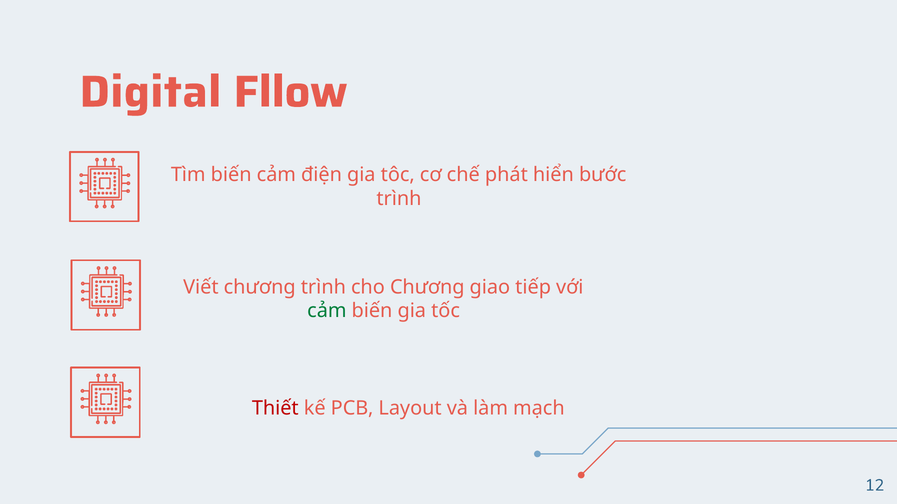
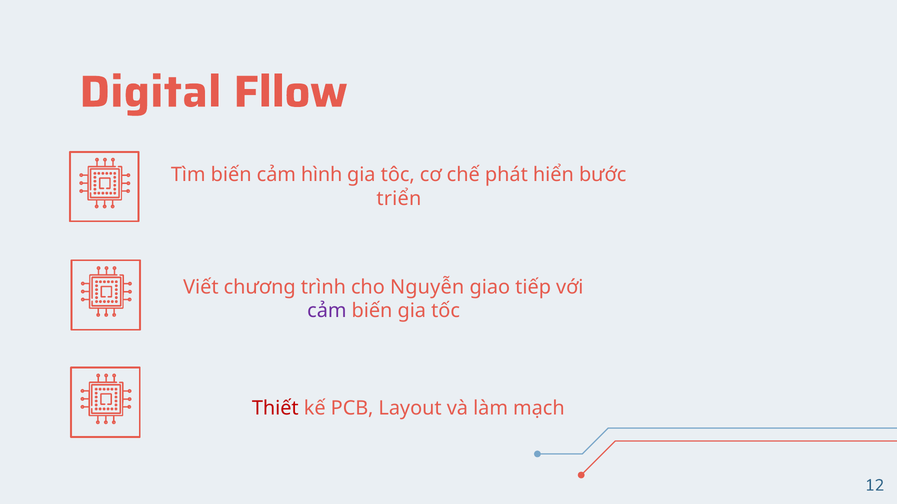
điện: điện -> hình (322, 175)
trình: trình -> triển (399, 199)
cho Chương: Chương -> Nguyễn (427, 287)
cảm colour: green -> purple (327, 311)
